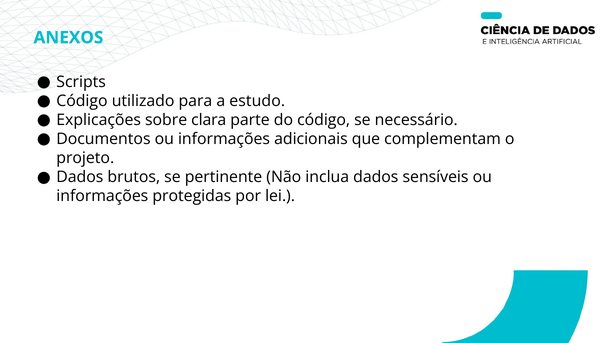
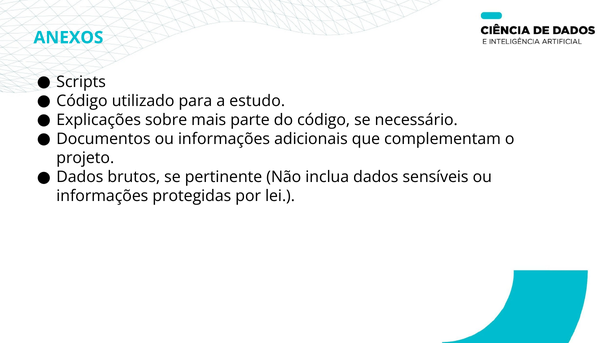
clara: clara -> mais (209, 120)
